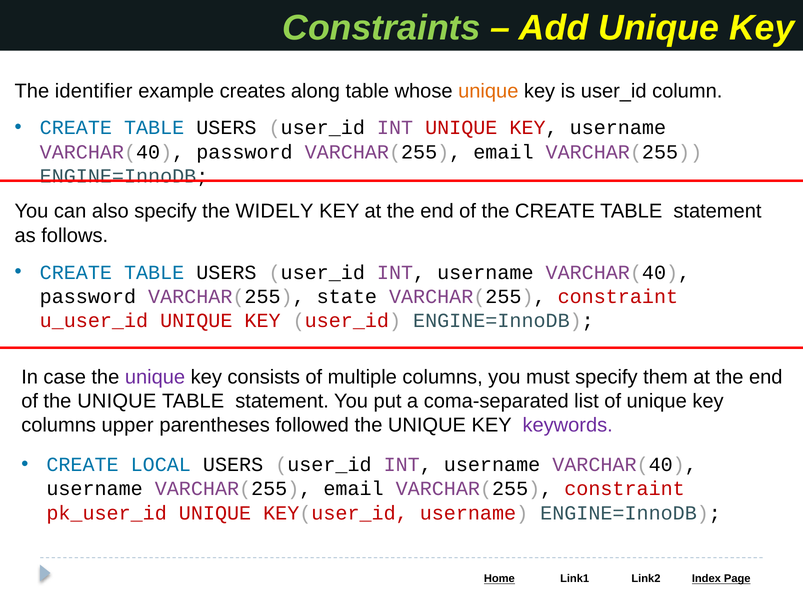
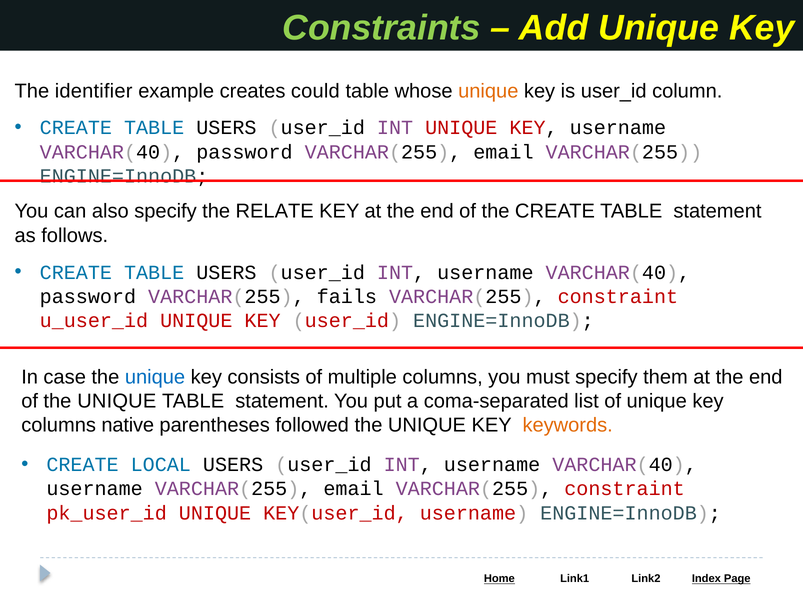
along: along -> could (315, 91)
WIDELY: WIDELY -> RELATE (275, 211)
state: state -> fails (347, 297)
unique colour: purple -> blue (155, 377)
upper: upper -> native (128, 425)
keywords colour: purple -> orange (568, 425)
